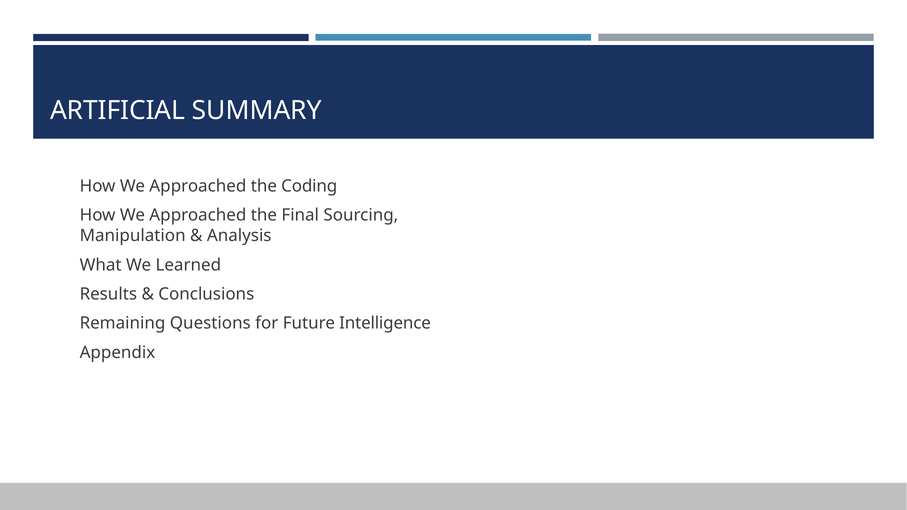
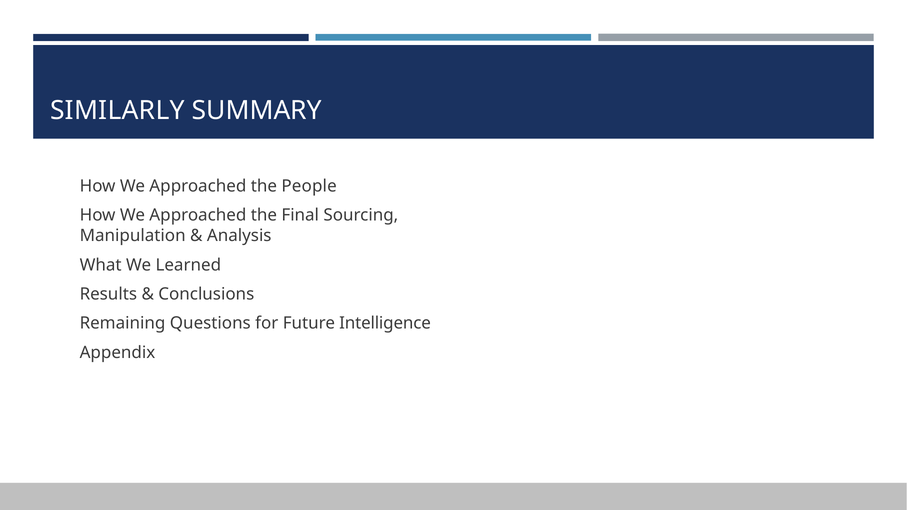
ARTIFICIAL: ARTIFICIAL -> SIMILARLY (117, 110)
Coding: Coding -> People (309, 186)
